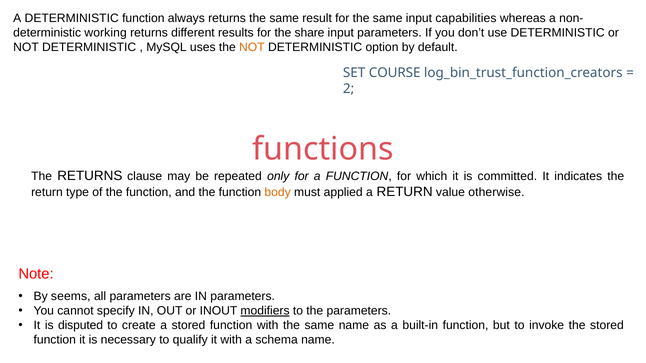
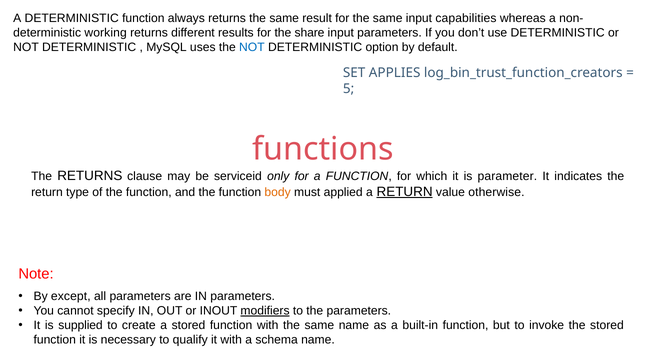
NOT colour: orange -> blue (252, 47)
COURSE: COURSE -> APPLIES (395, 73)
2: 2 -> 5 (349, 89)
repeated: repeated -> serviceid (238, 176)
committed: committed -> parameter (507, 176)
RETURN underline: none -> present (405, 192)
seems: seems -> except (71, 297)
disputed: disputed -> supplied (81, 326)
